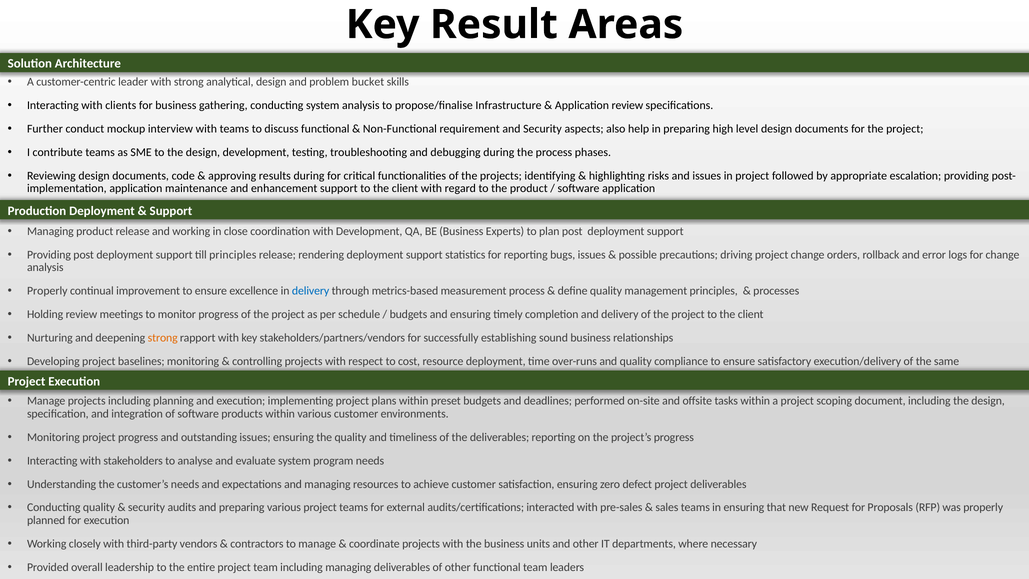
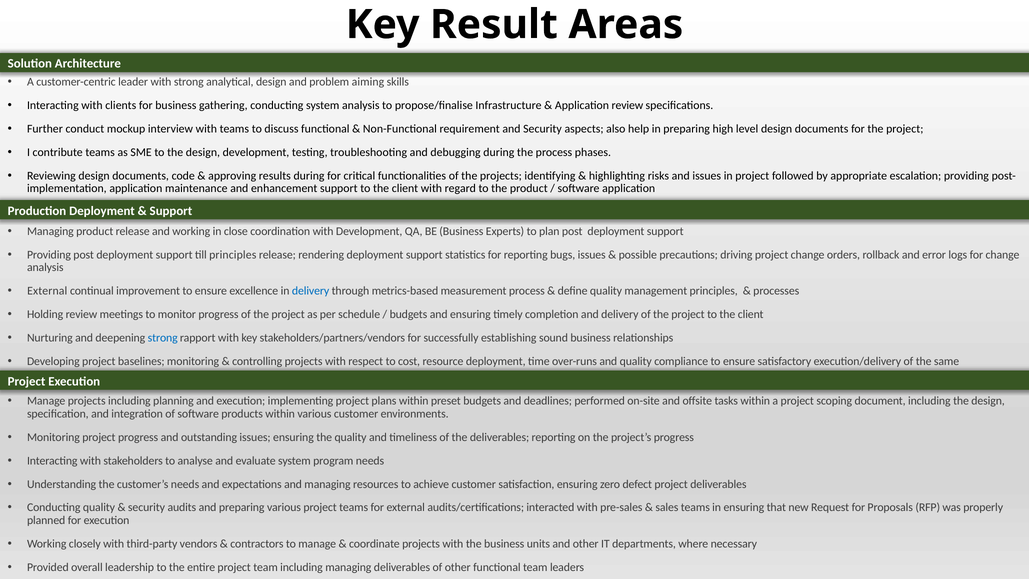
bucket: bucket -> aiming (368, 82)
Properly: Properly -> External (47, 291)
strong colour: orange -> blue (163, 338)
